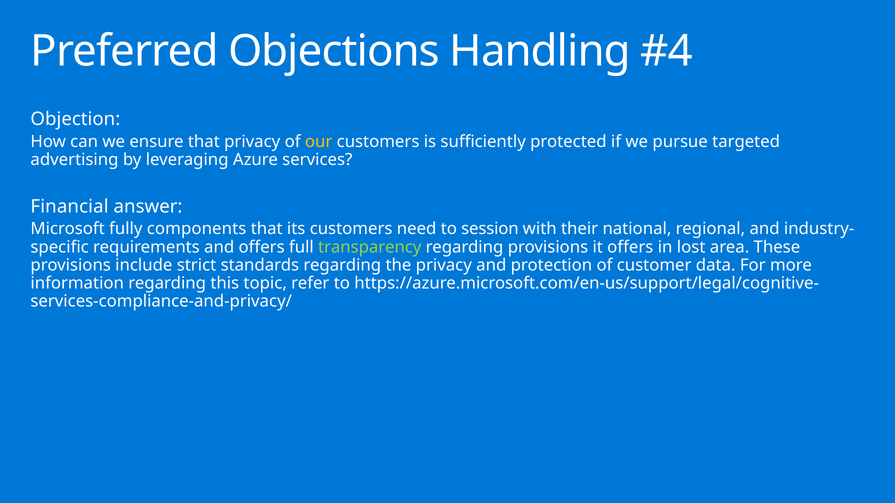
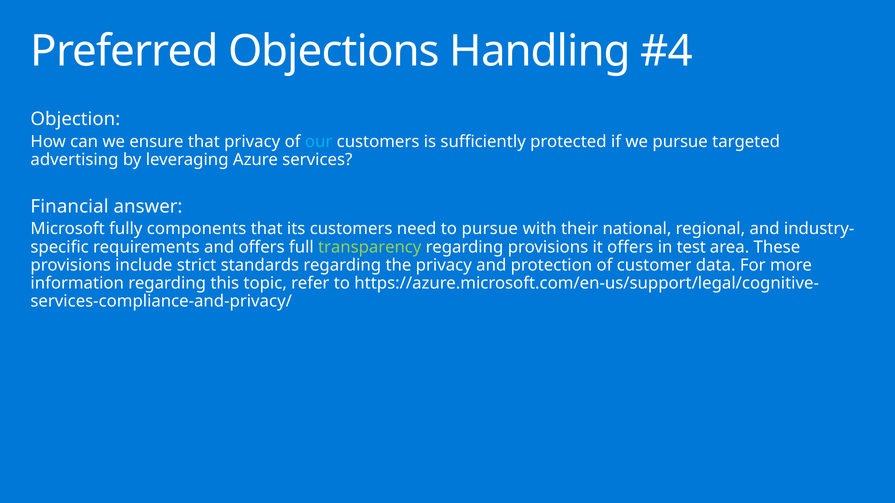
our colour: yellow -> light blue (319, 142)
to session: session -> pursue (490, 229)
lost: lost -> test (691, 247)
